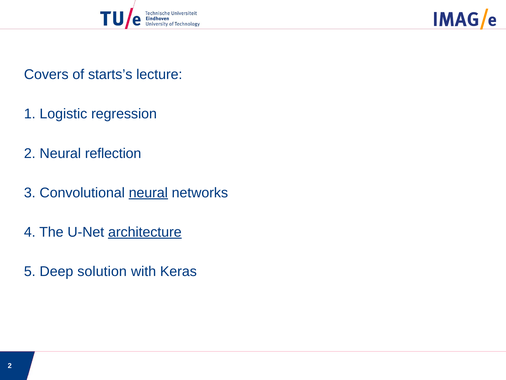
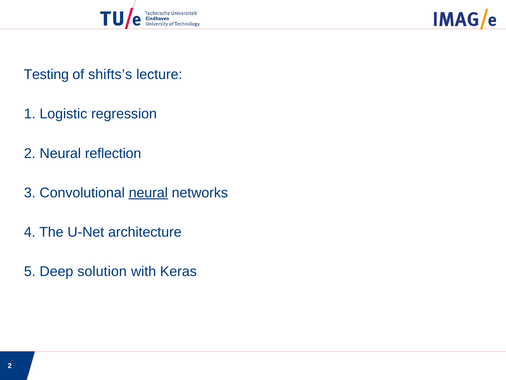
Covers: Covers -> Testing (46, 74)
starts’s: starts’s -> shifts’s (110, 74)
architecture underline: present -> none (145, 232)
